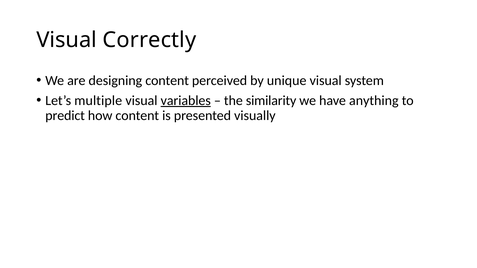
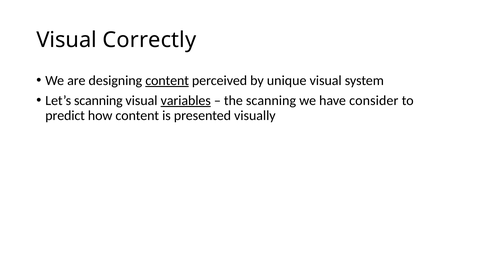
content underline: none -> present (167, 81)
Let’s multiple: multiple -> scanning (98, 101)
the similarity: similarity -> scanning (271, 101)
anything: anything -> consider (374, 101)
